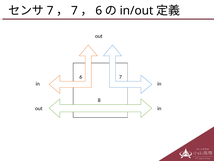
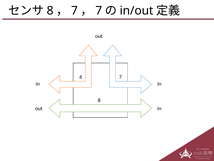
7: 7 -> 8 (50, 11)
6: 6 -> 7 (99, 11)
